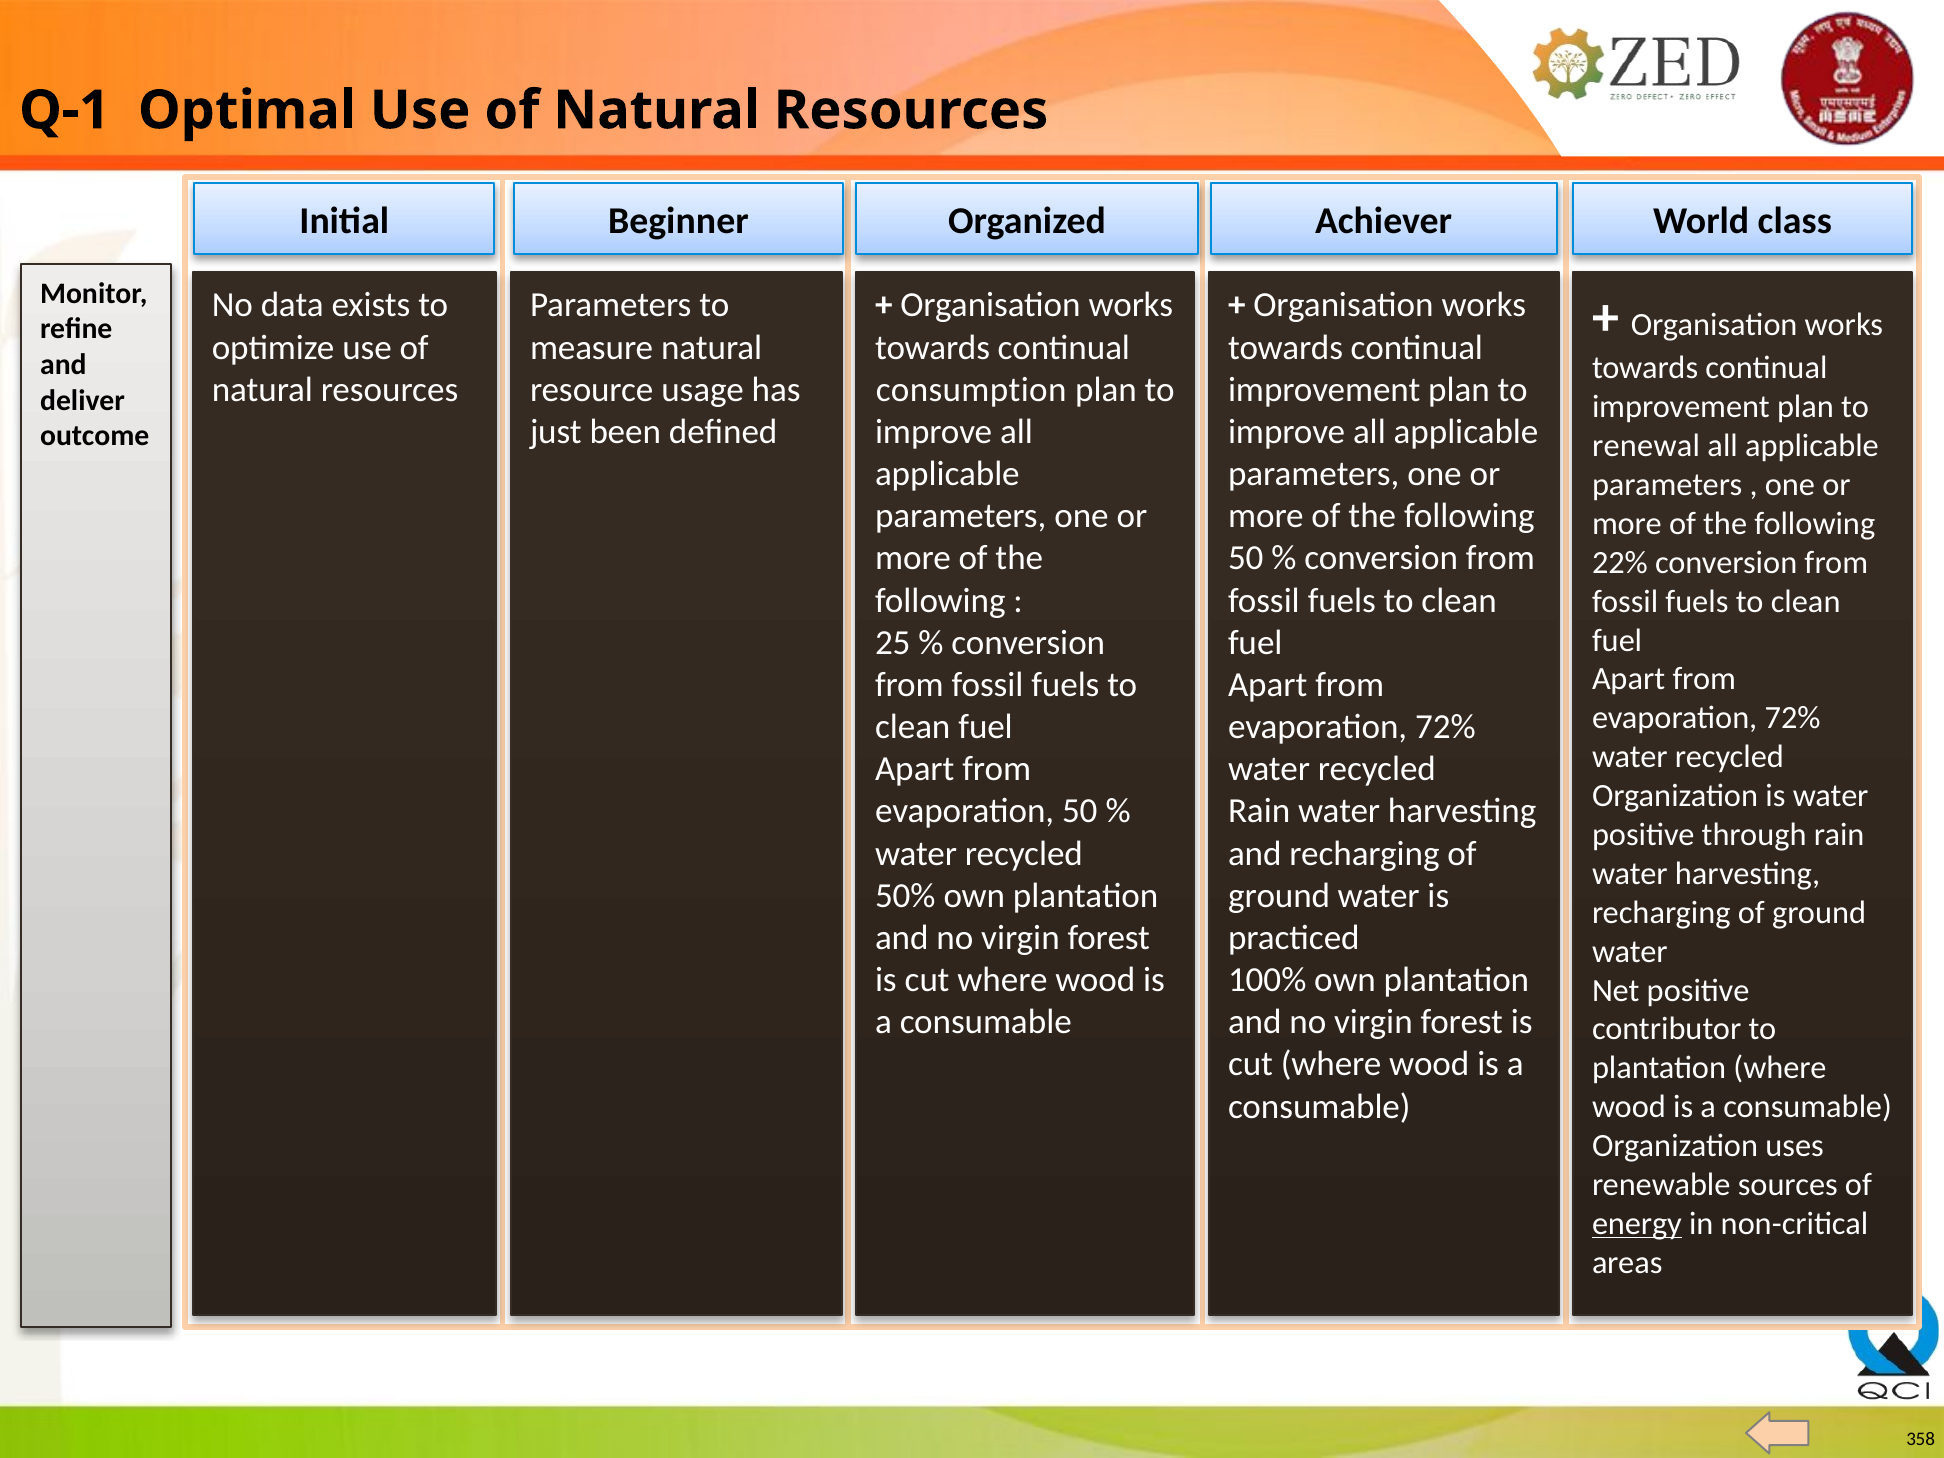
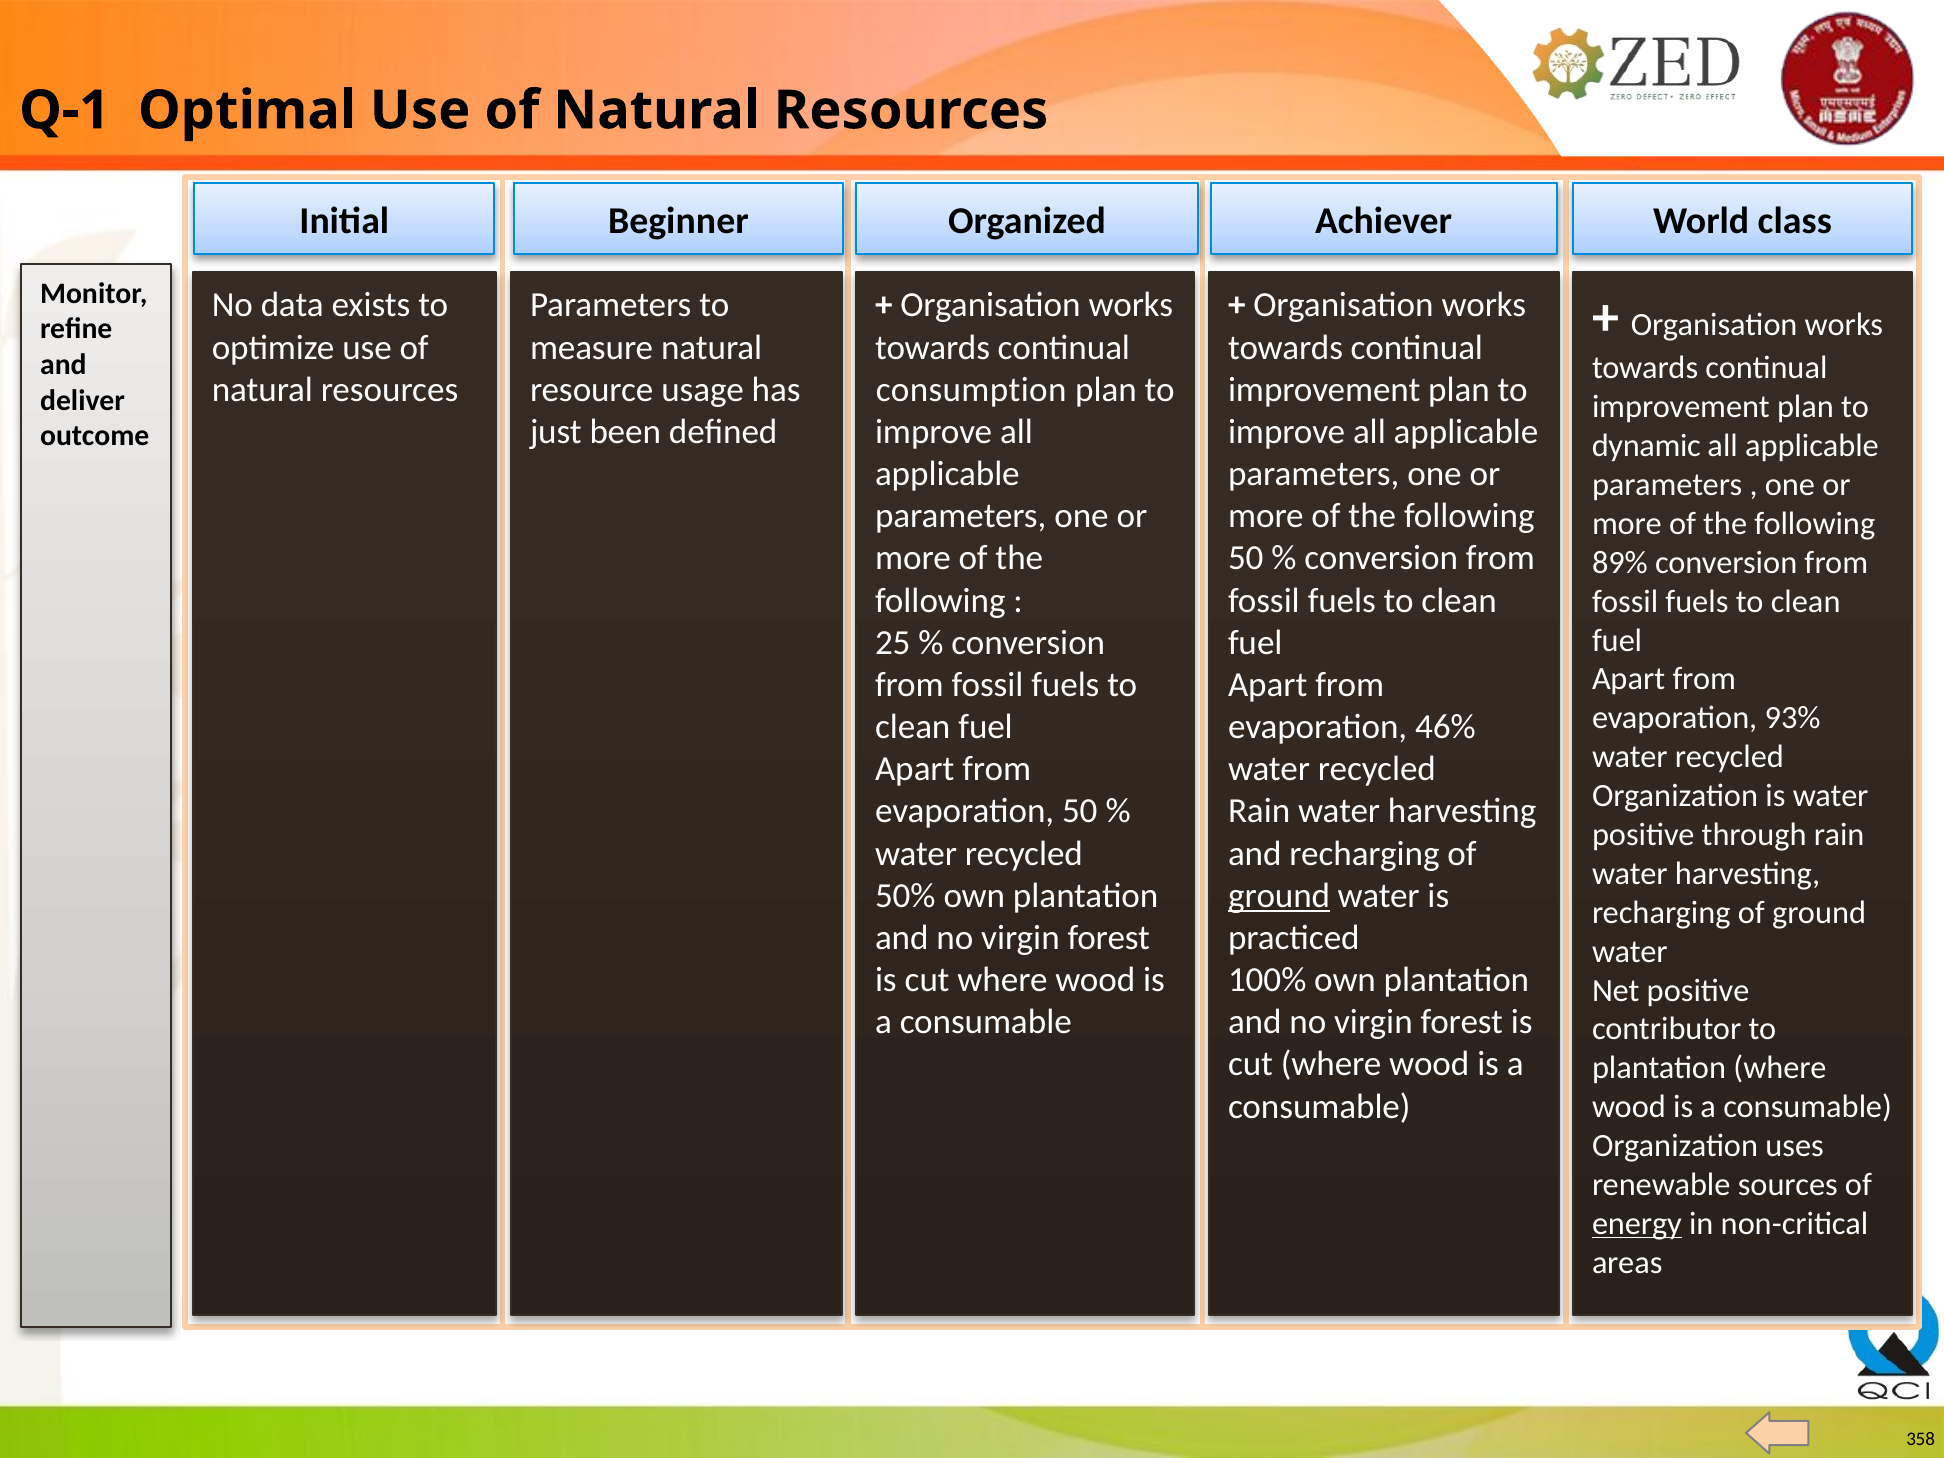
renewal: renewal -> dynamic (1646, 446)
22%: 22% -> 89% (1620, 563)
72%: 72% -> 93% (1793, 718)
72%: 72% -> 46% (1445, 727)
ground underline: none -> present (1279, 896)
